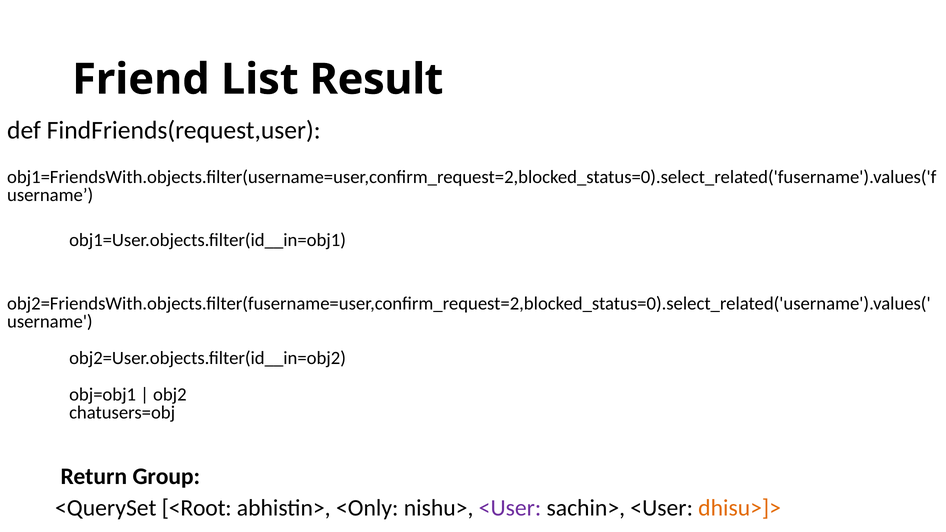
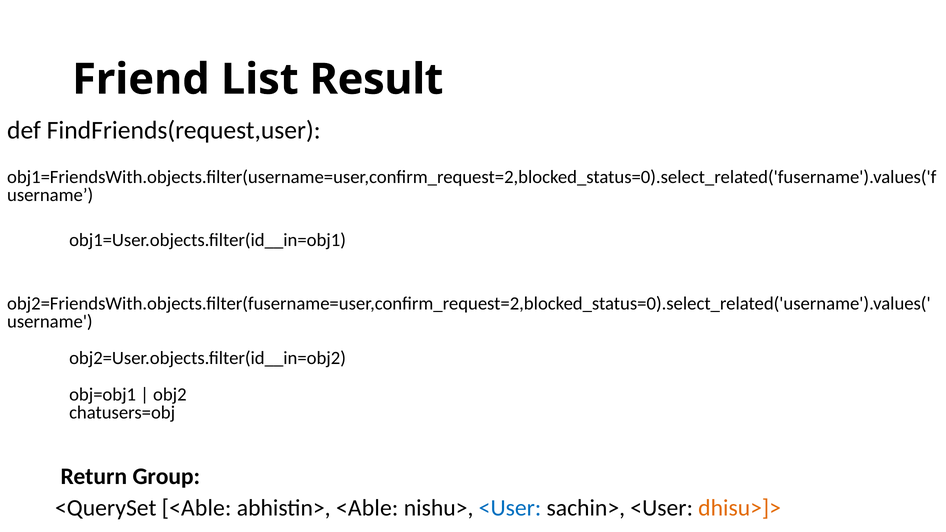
<QuerySet <Root: <Root -> <Able (197, 508)
abhistin> <Only: <Only -> <Able (367, 508)
<User colour: purple -> blue (510, 508)
